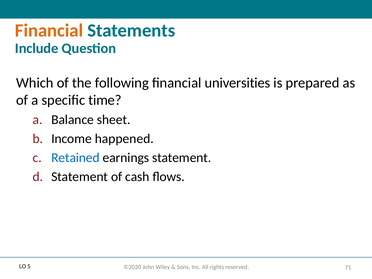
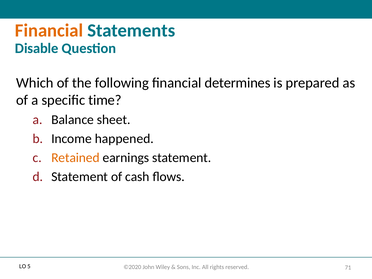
Include: Include -> Disable (37, 48)
universities: universities -> determines (238, 83)
Retained colour: blue -> orange (75, 158)
